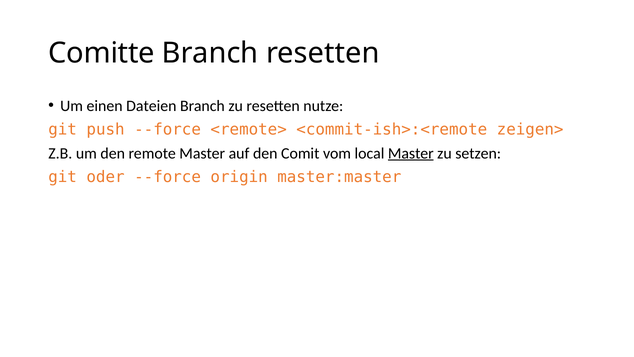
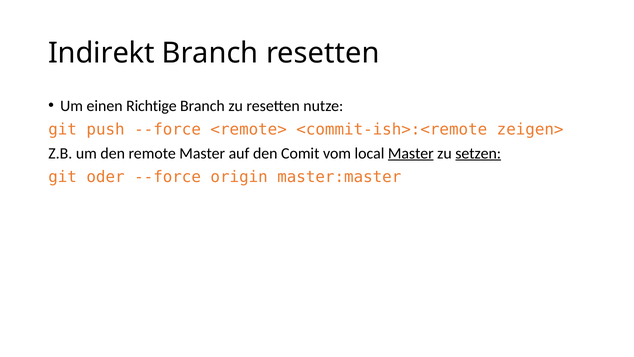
Comitte: Comitte -> Indirekt (101, 53)
Dateien: Dateien -> Richtige (151, 106)
setzen underline: none -> present (478, 153)
